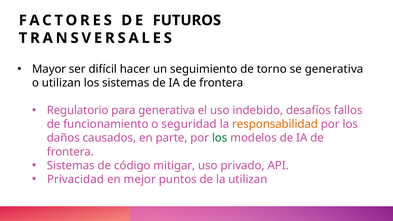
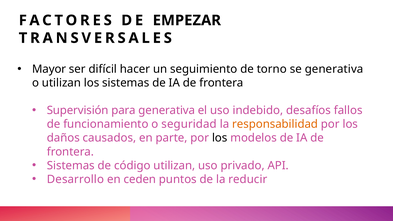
FUTUROS: FUTUROS -> EMPEZAR (187, 20)
Regulatorio: Regulatorio -> Supervisión (78, 110)
los colour: green -> black (220, 138)
código mitigar: mitigar -> utilizan (174, 166)
Privacidad: Privacidad -> Desarrollo (75, 179)
mejor: mejor -> ceden (140, 179)
la utilizan: utilizan -> reducir (248, 179)
